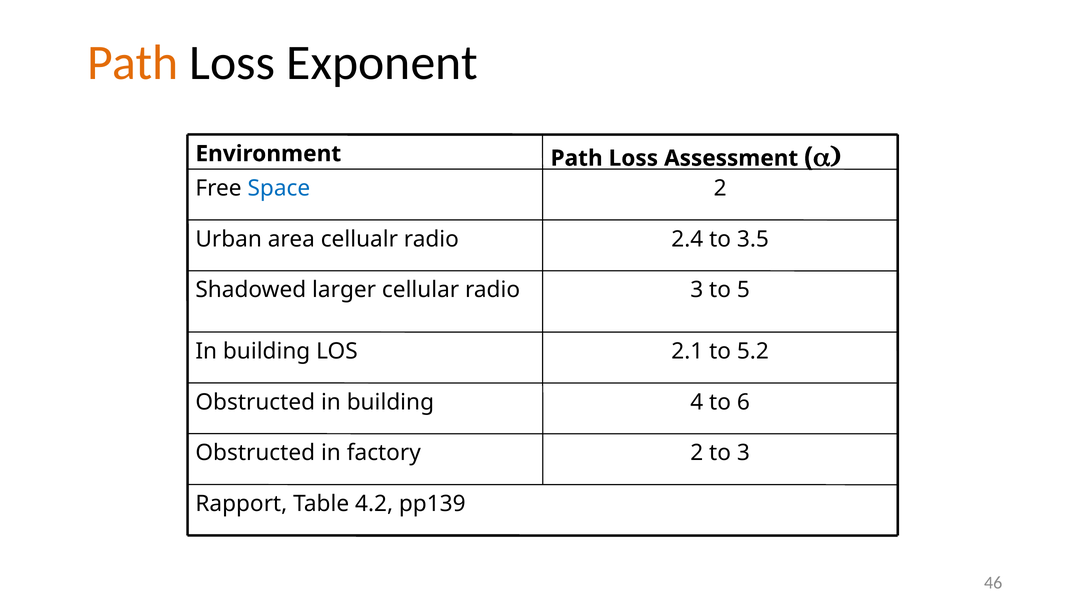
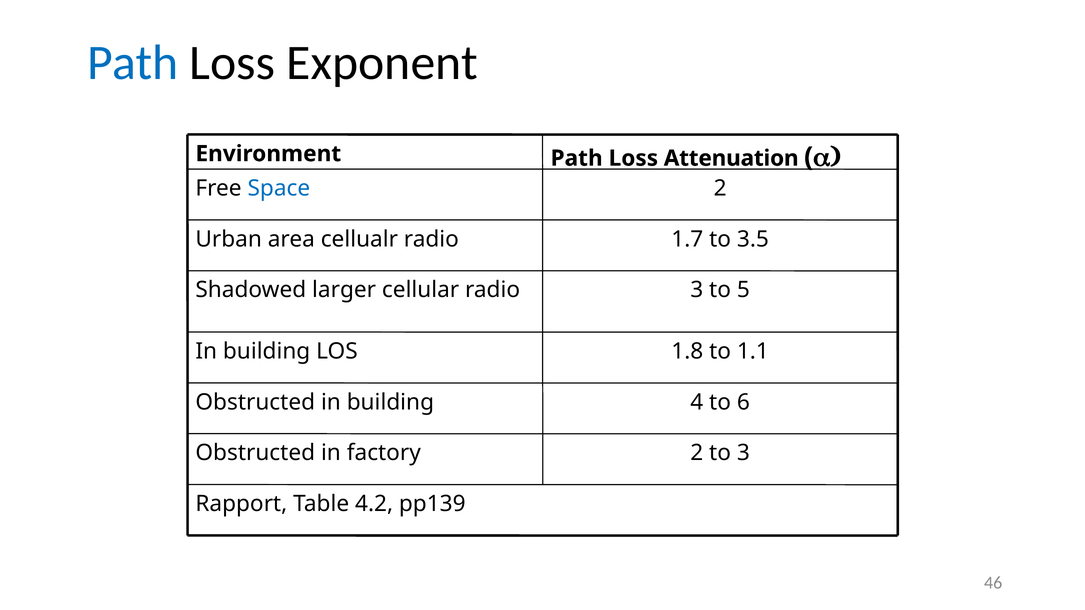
Path colour: orange -> blue (133, 63)
Assessment: Assessment -> Attenuation (731, 158)
2.4: 2.4 -> 1.7 (687, 239)
2.1: 2.1 -> 1.8 (687, 352)
5.2: 5.2 -> 1.1 (753, 352)
